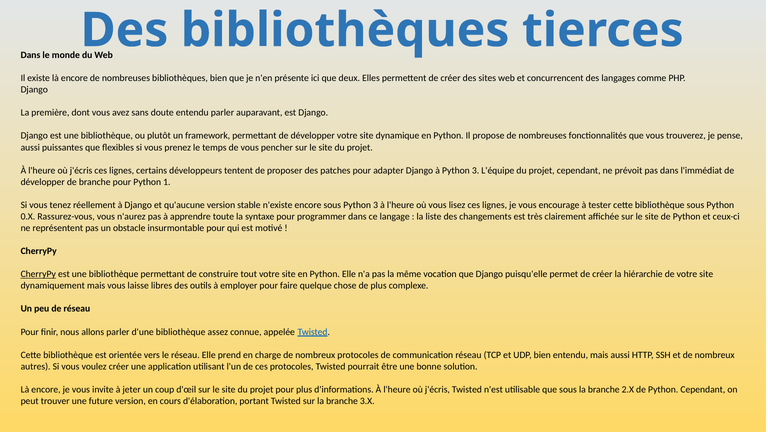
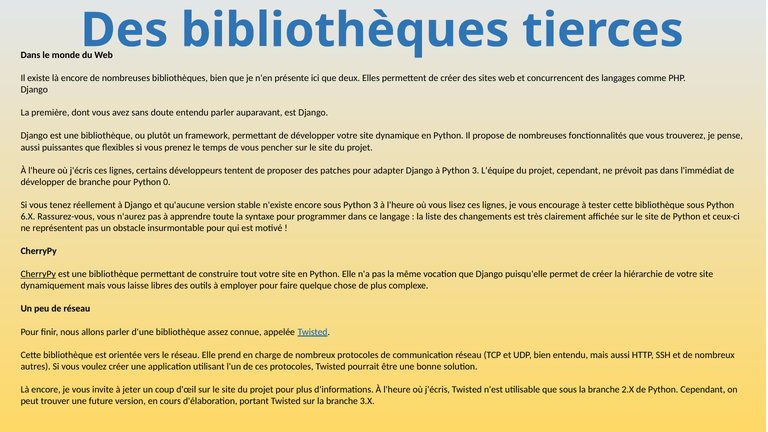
1: 1 -> 0 (167, 182)
0.X: 0.X -> 6.X (28, 216)
